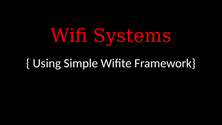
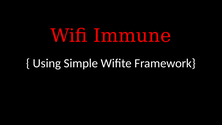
Systems: Systems -> Immune (132, 36)
